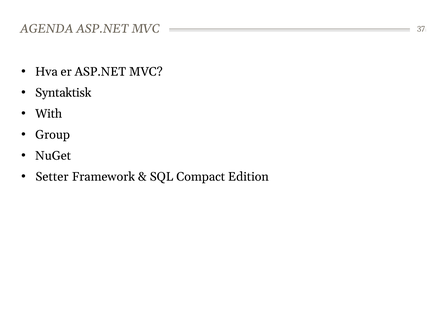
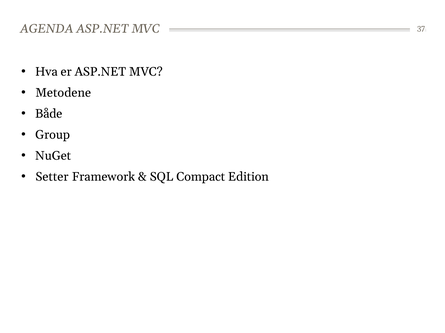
Syntaktisk: Syntaktisk -> Metodene (63, 93)
With: With -> Både (49, 114)
